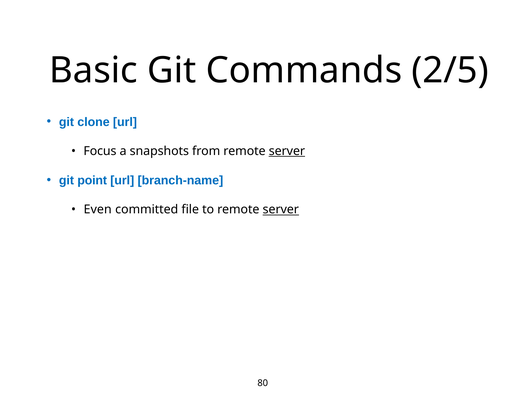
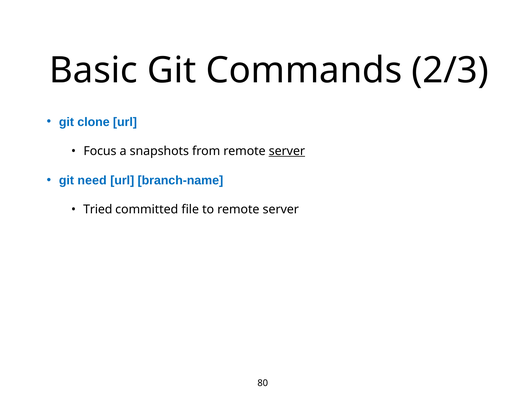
2/5: 2/5 -> 2/3 (450, 70)
point: point -> need (92, 180)
Even: Even -> Tried (98, 209)
server underline: present -> none (281, 209)
